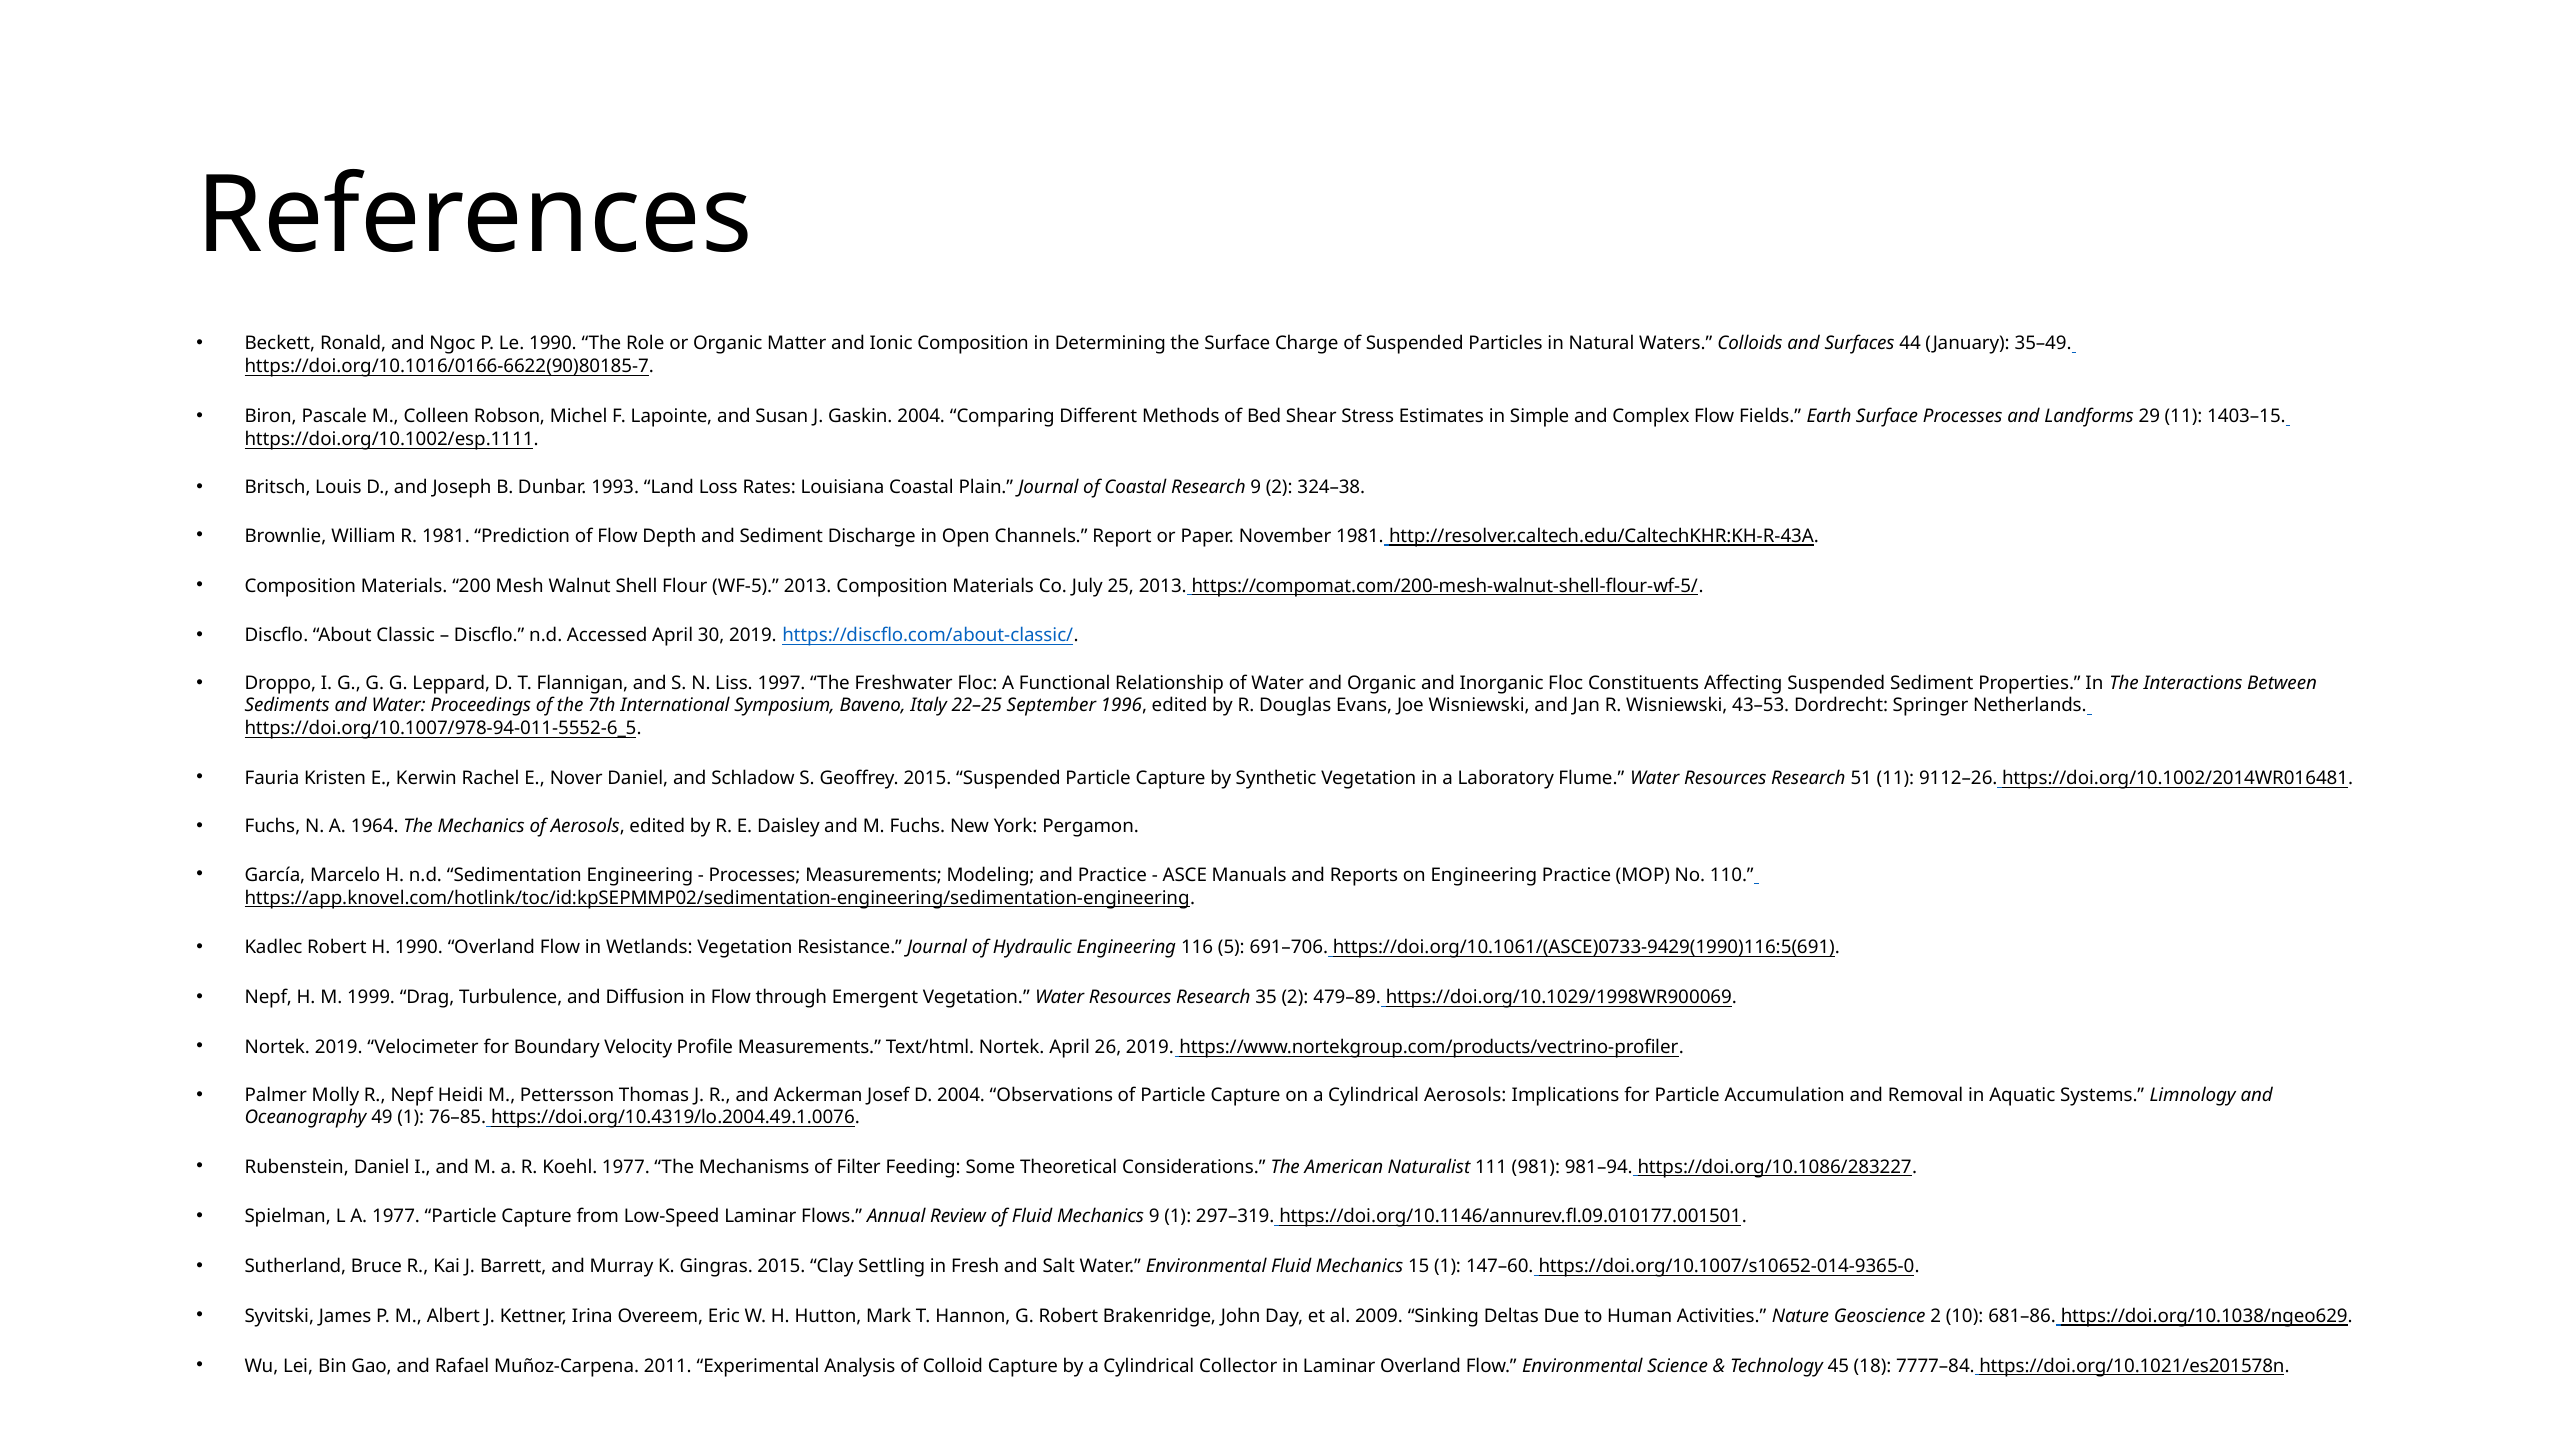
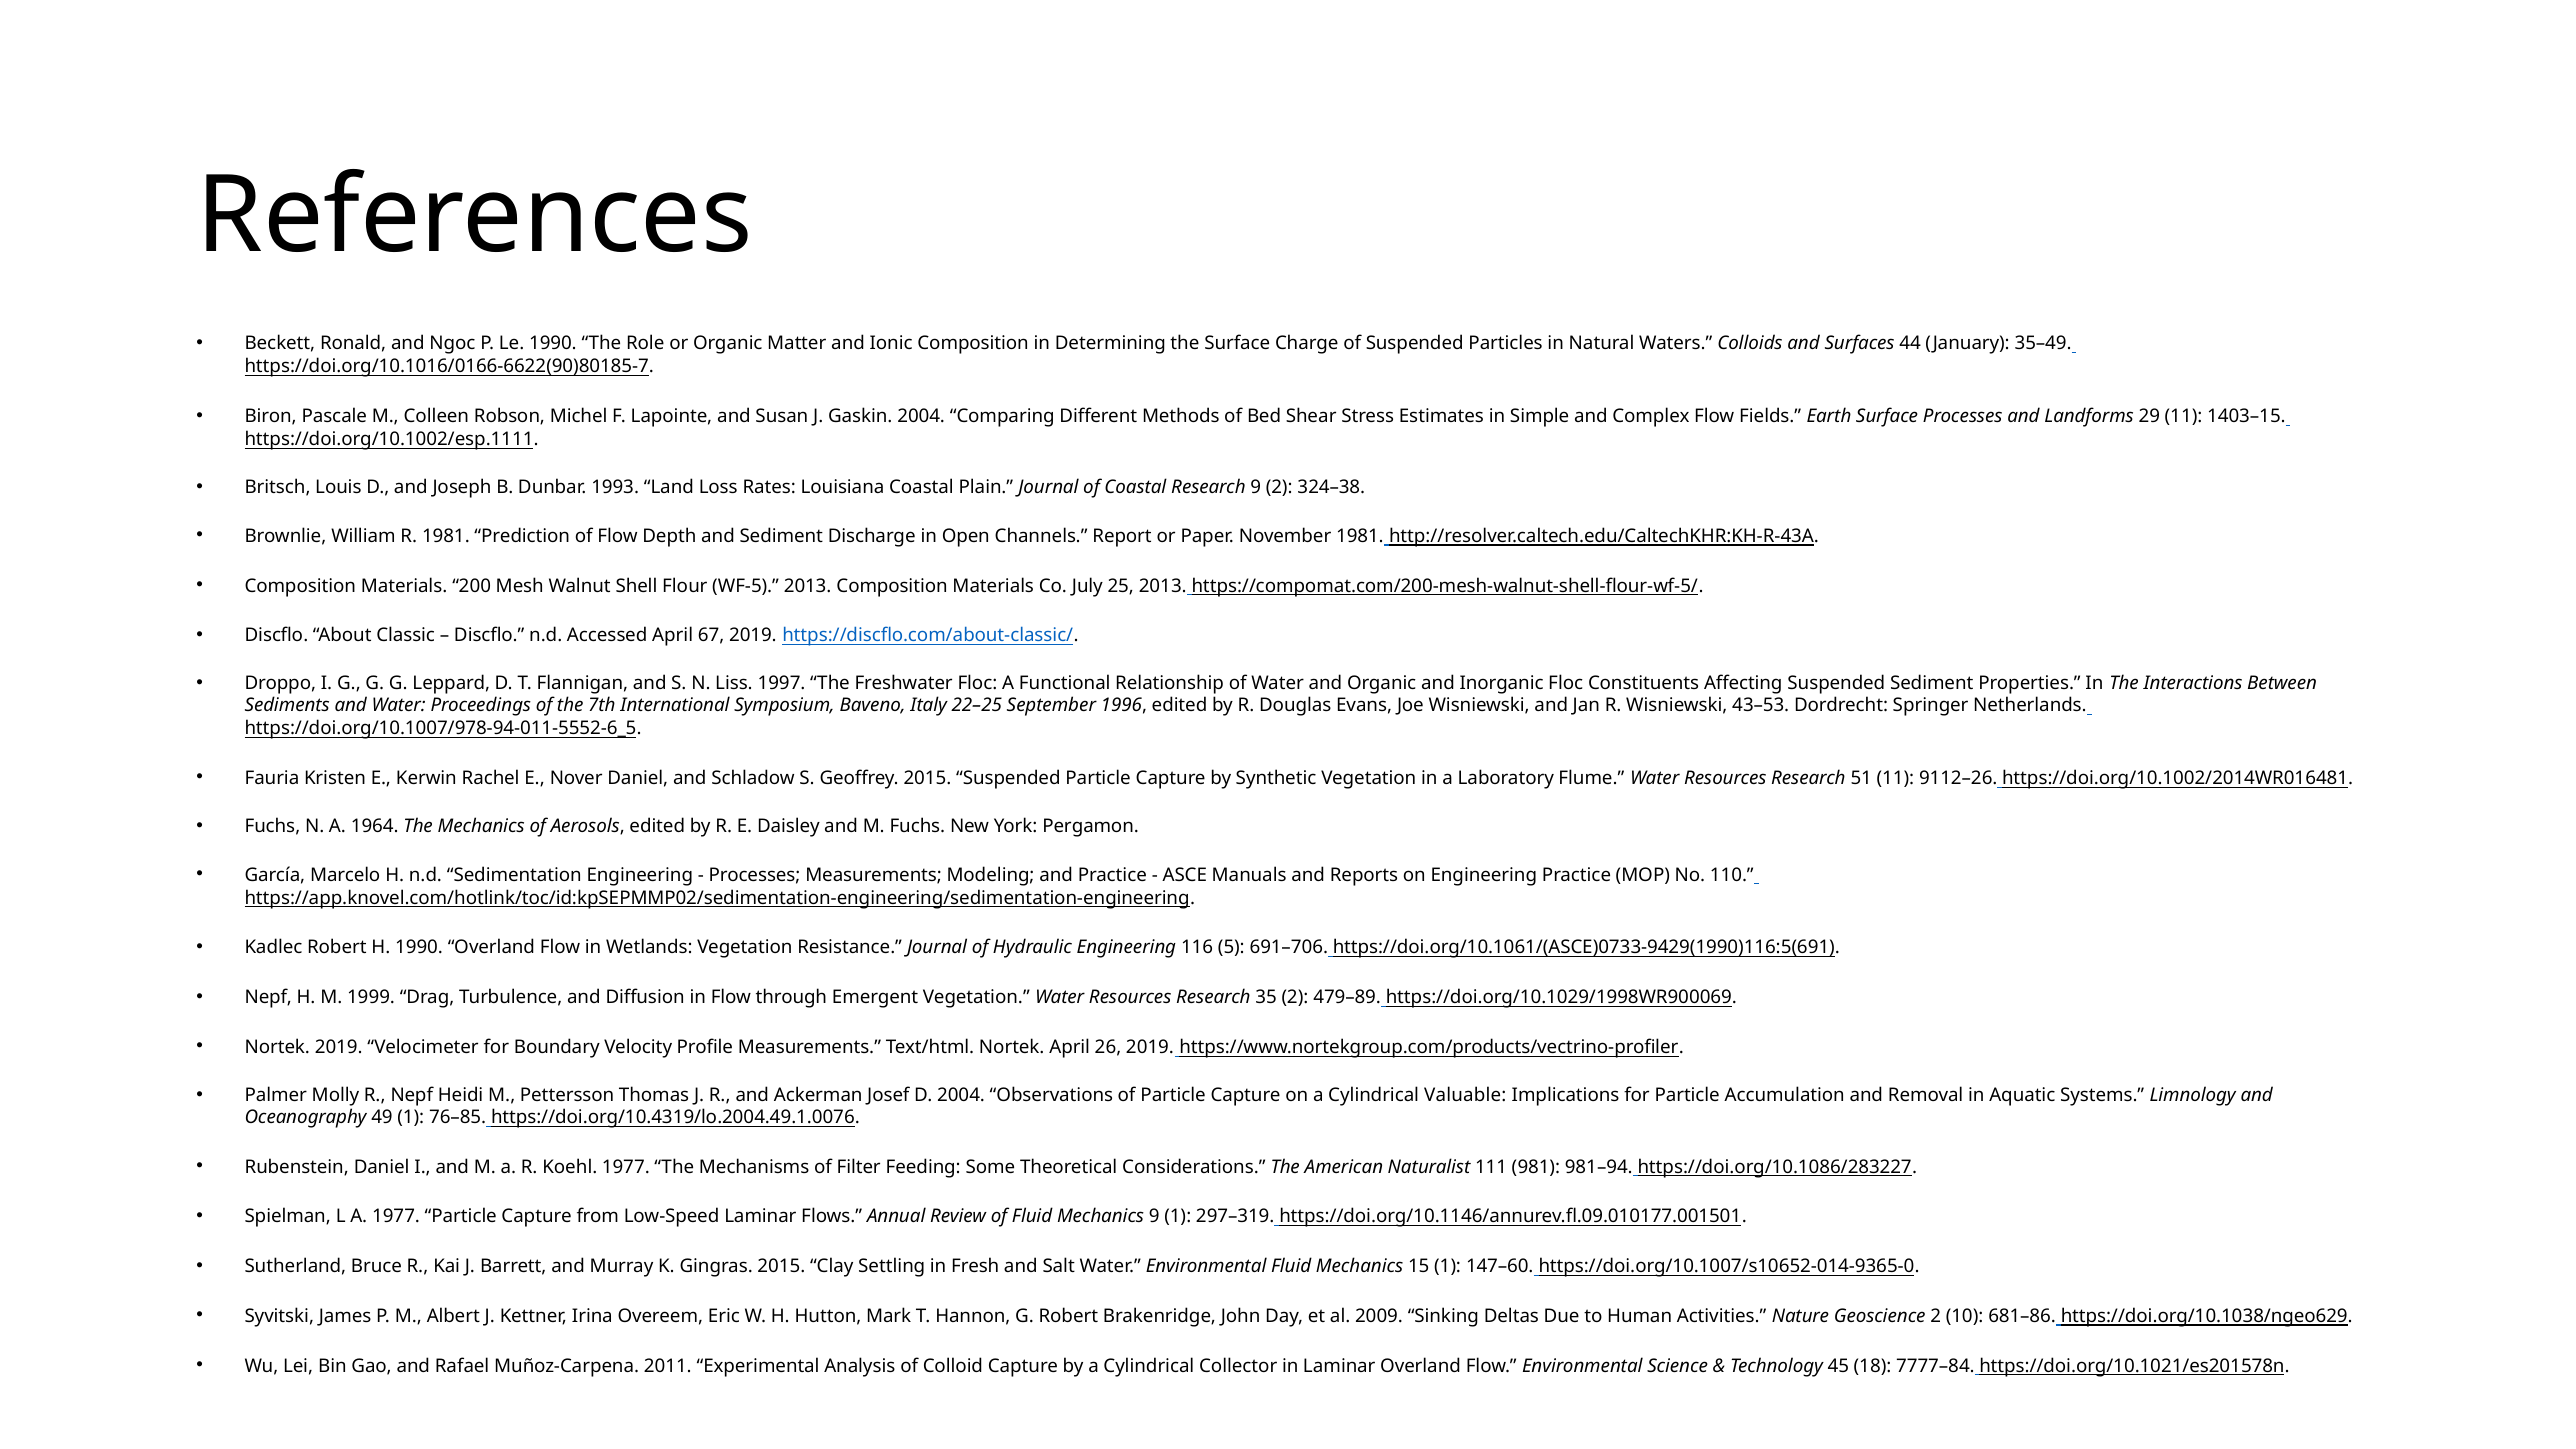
30: 30 -> 67 (711, 636)
Cylindrical Aerosols: Aerosols -> Valuable (1465, 1095)
